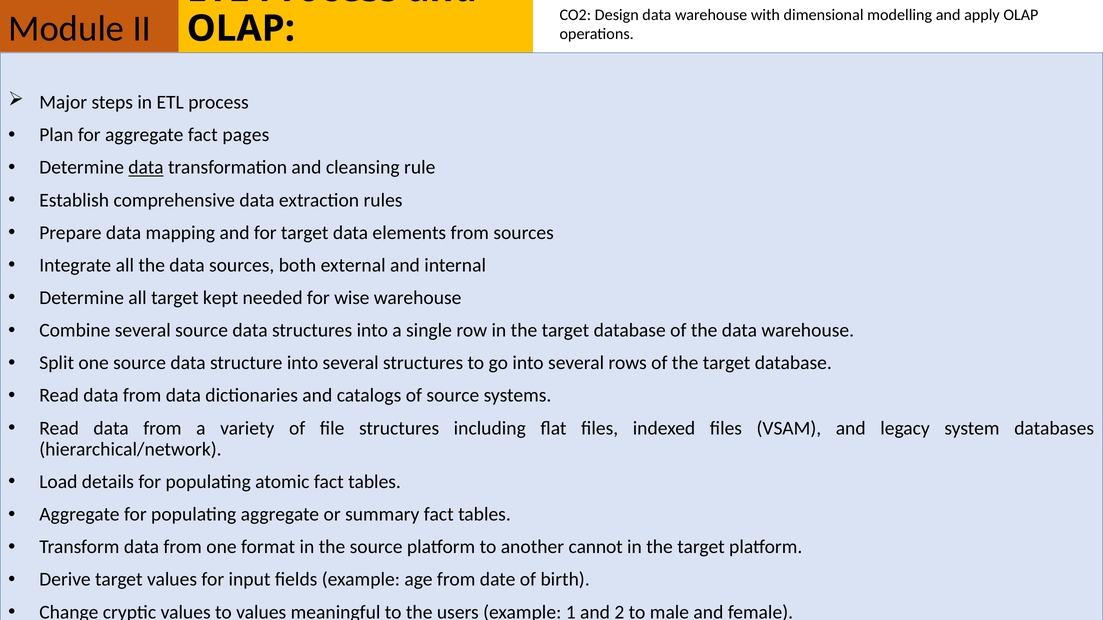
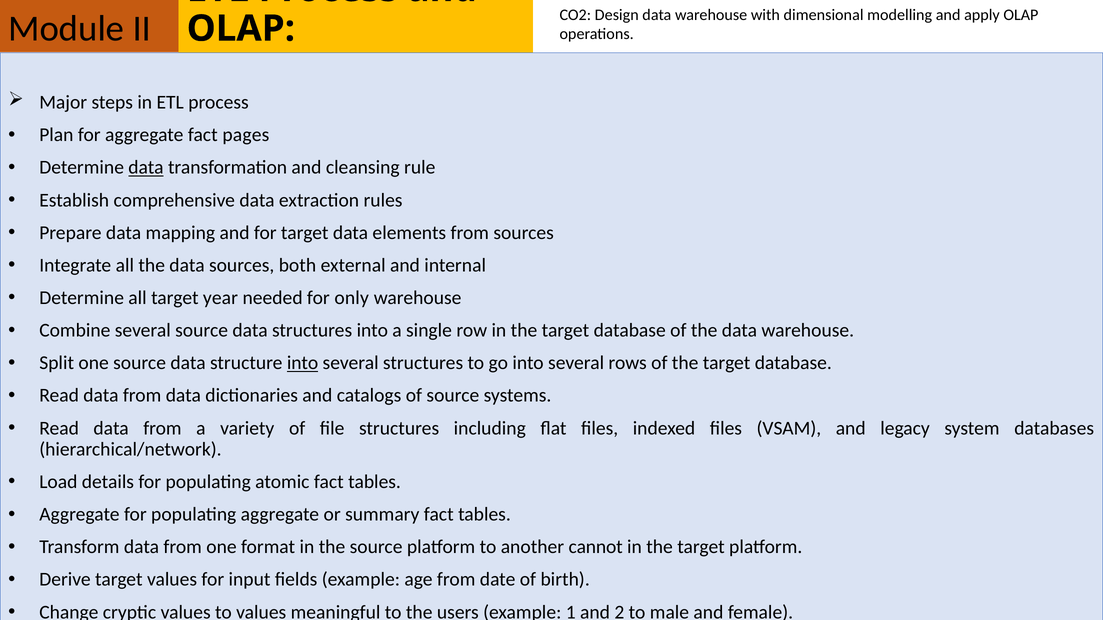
kept: kept -> year (220, 298)
wise: wise -> only (352, 298)
into underline: none -> present (303, 363)
